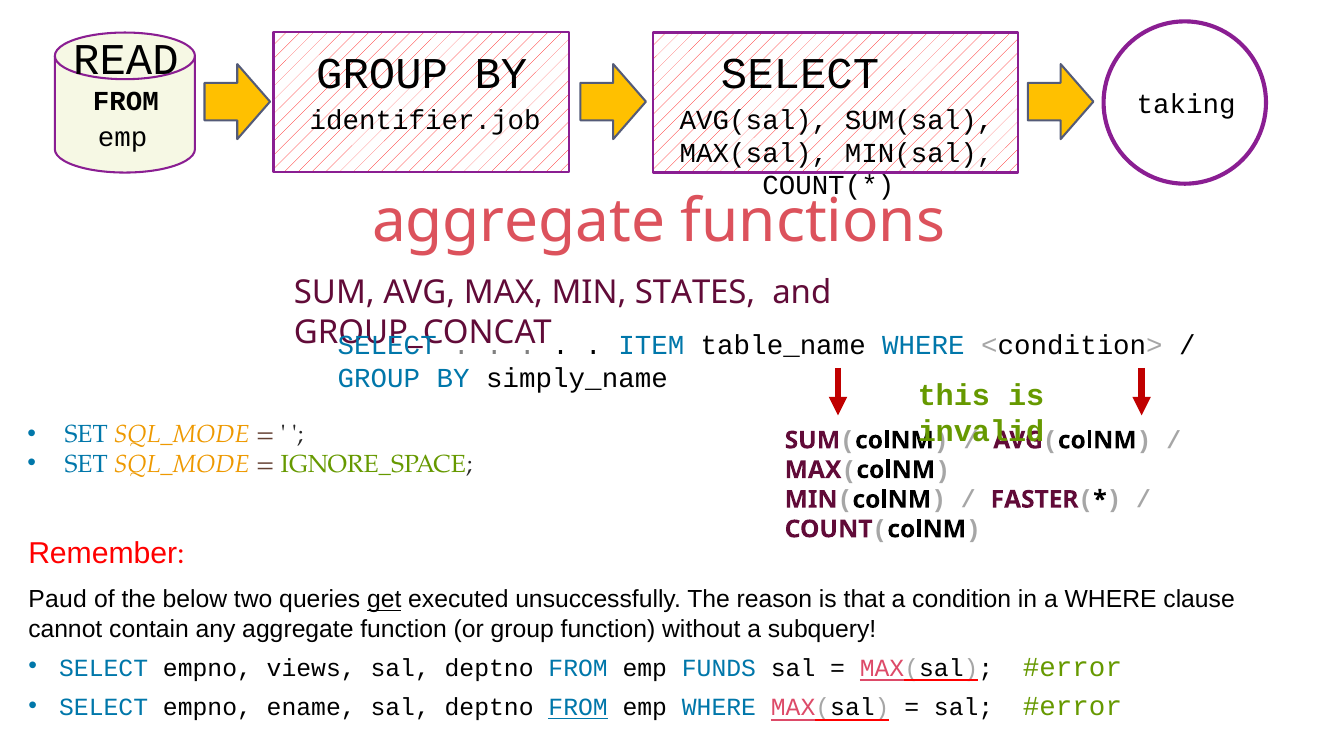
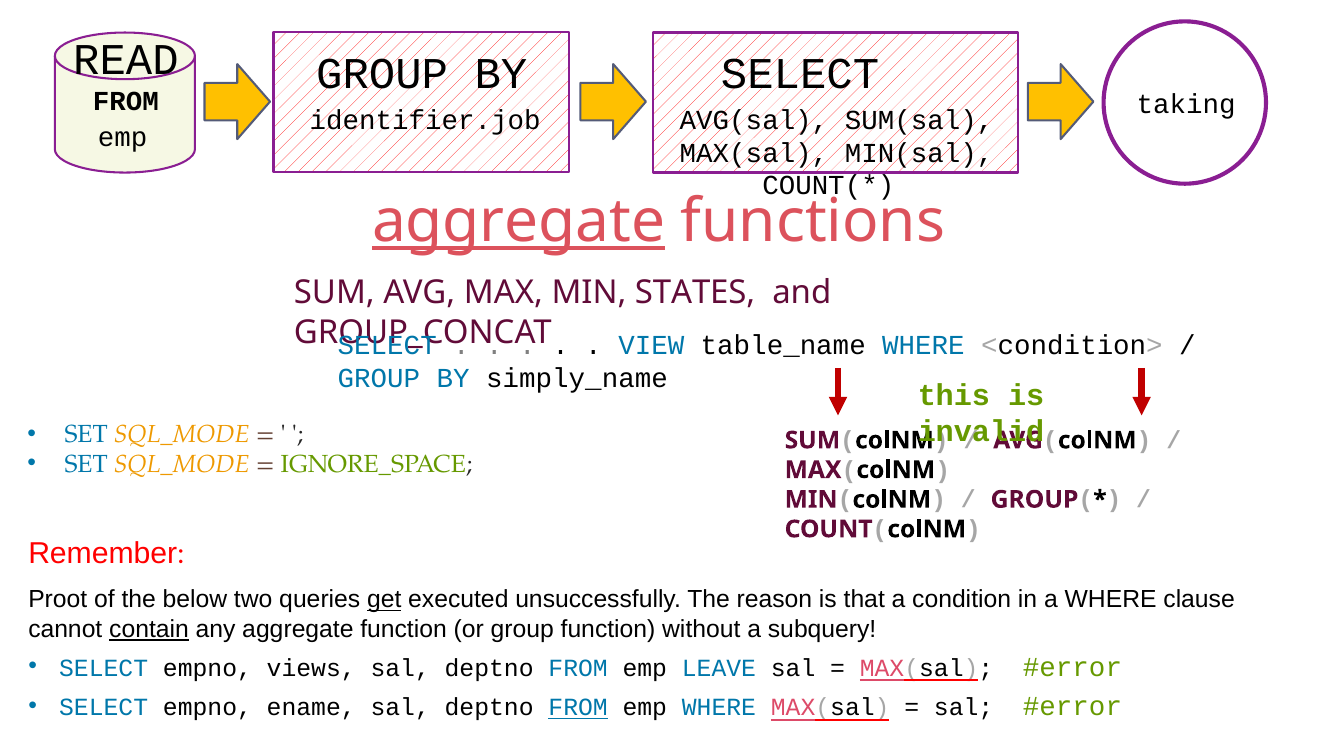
aggregate underline: none -> present (519, 222)
ITEM: ITEM -> VIEW (651, 345)
FASTER: FASTER -> GROUP (1035, 500)
Paud: Paud -> Proot (58, 600)
contain underline: none -> present (149, 630)
FUNDS: FUNDS -> LEAVE (719, 669)
